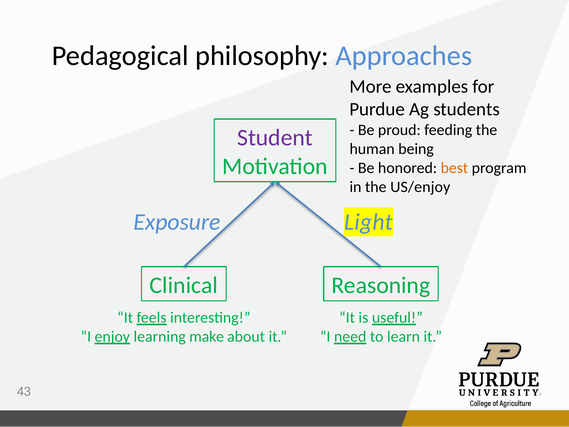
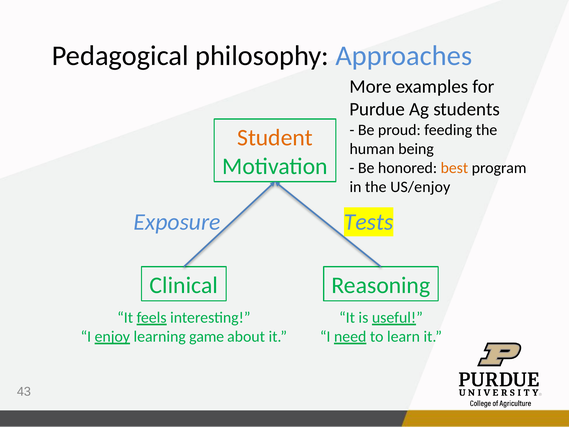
Student colour: purple -> orange (275, 138)
Light: Light -> Tests (369, 222)
make: make -> game (207, 336)
